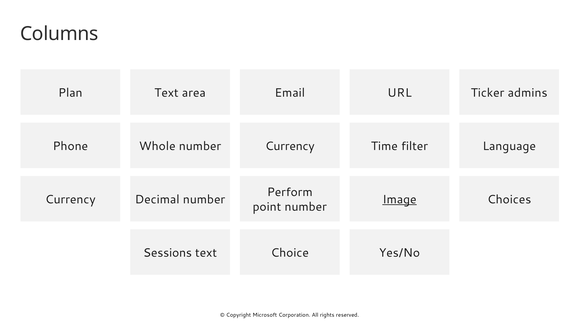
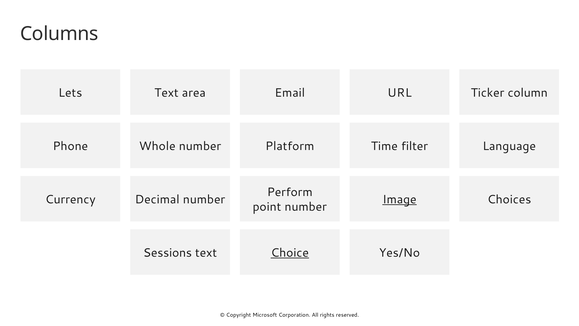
Plan: Plan -> Lets (70, 93)
admins: admins -> column (528, 93)
number Currency: Currency -> Platform (290, 146)
Choice underline: none -> present (290, 253)
